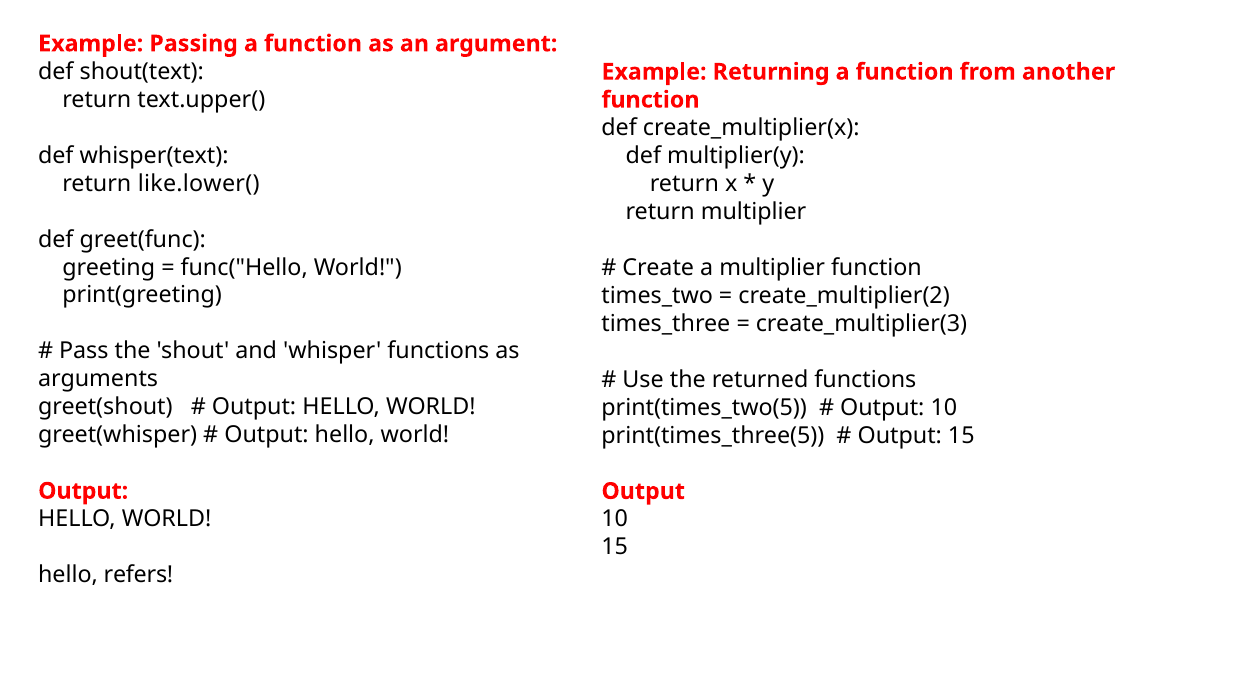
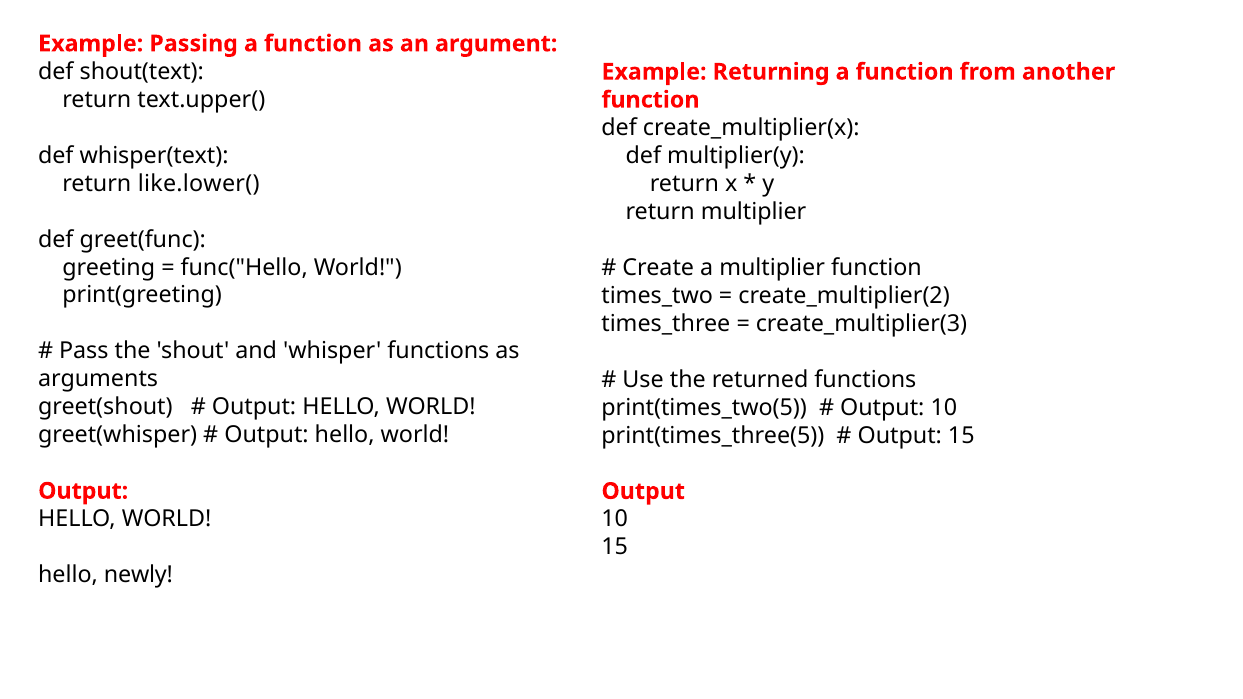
refers: refers -> newly (138, 575)
